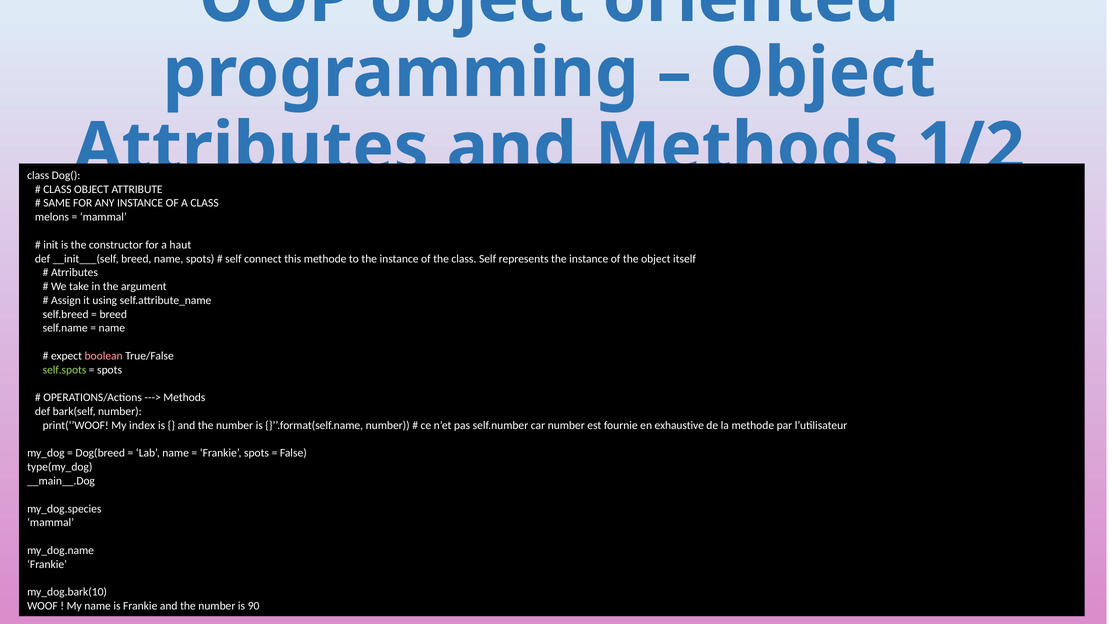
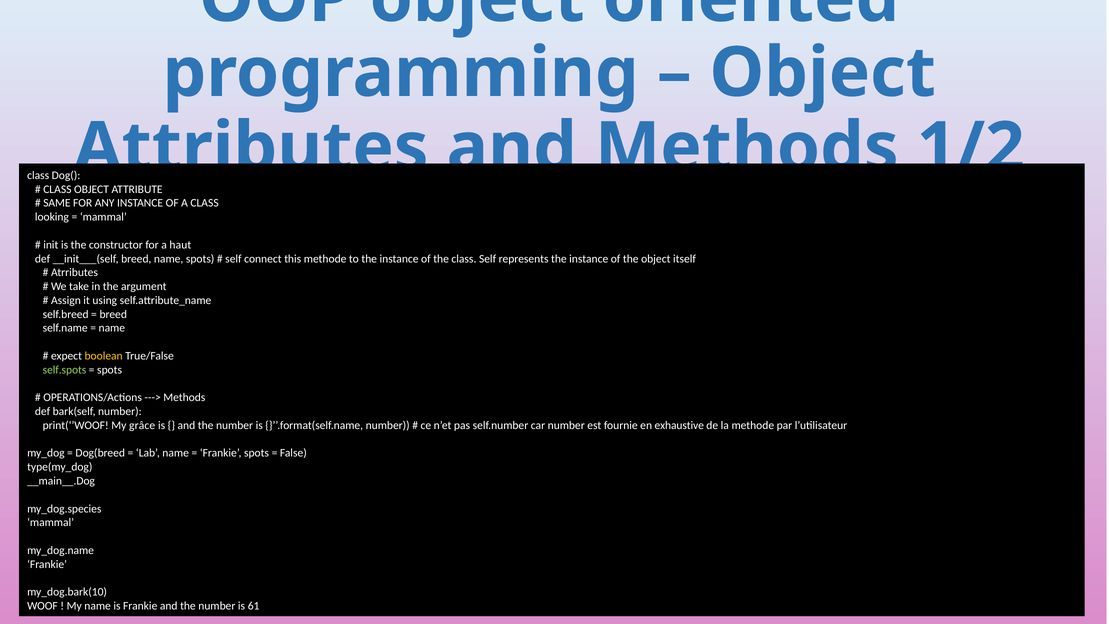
melons: melons -> looking (52, 217)
boolean colour: pink -> yellow (104, 356)
index: index -> grâce (142, 425)
90: 90 -> 61 (254, 606)
